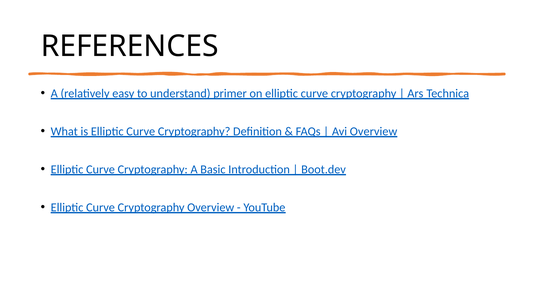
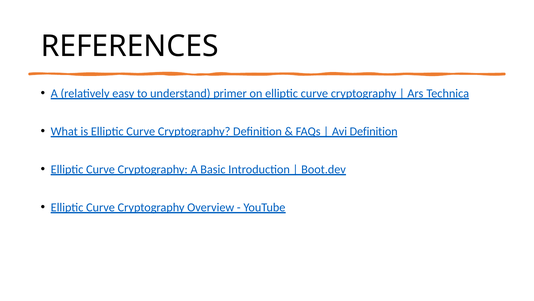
Avi Overview: Overview -> Definition (374, 131)
